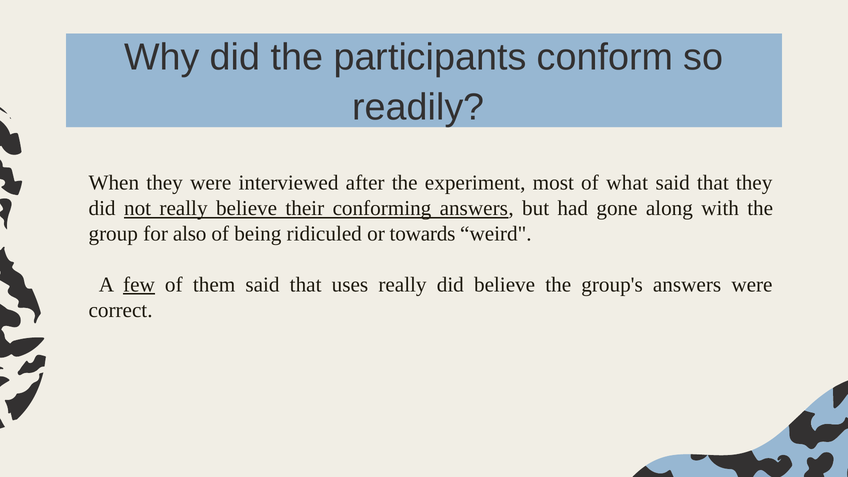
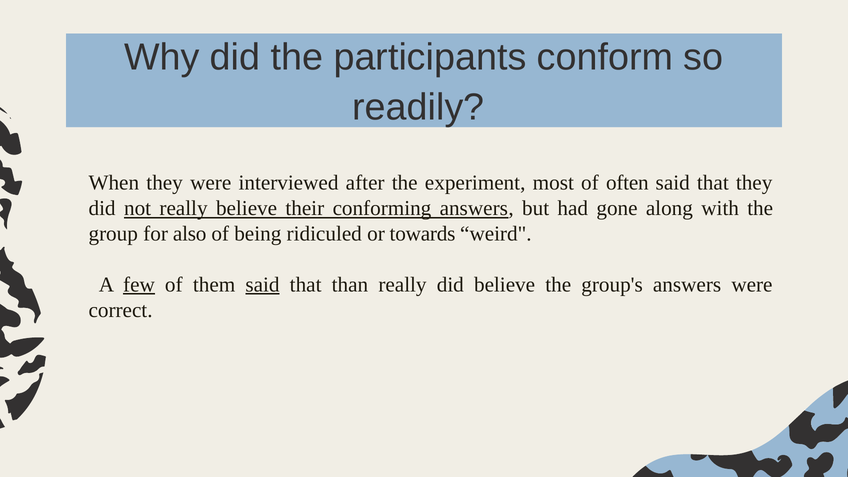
what: what -> often (627, 183)
said underline: none -> present (263, 285)
uses: uses -> than (350, 285)
